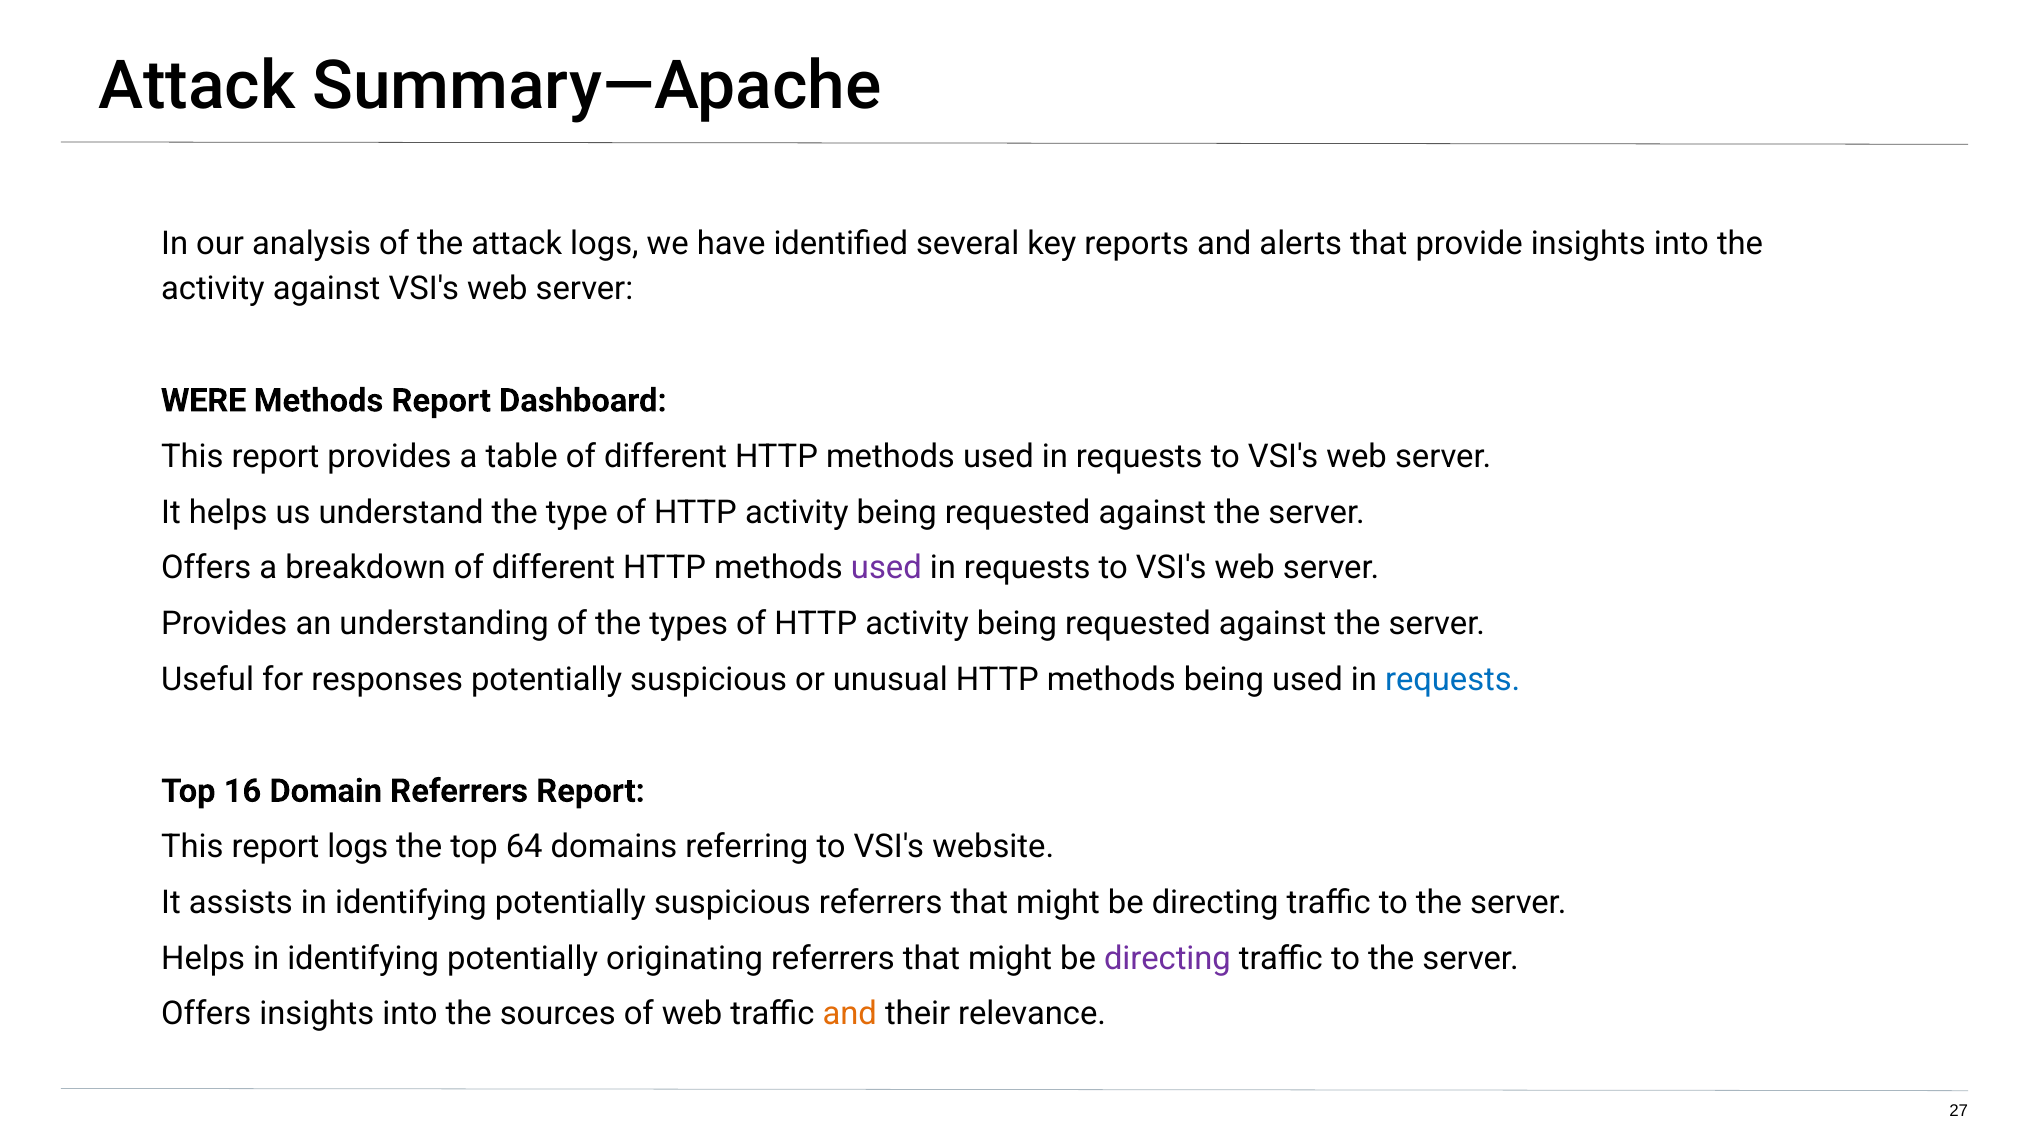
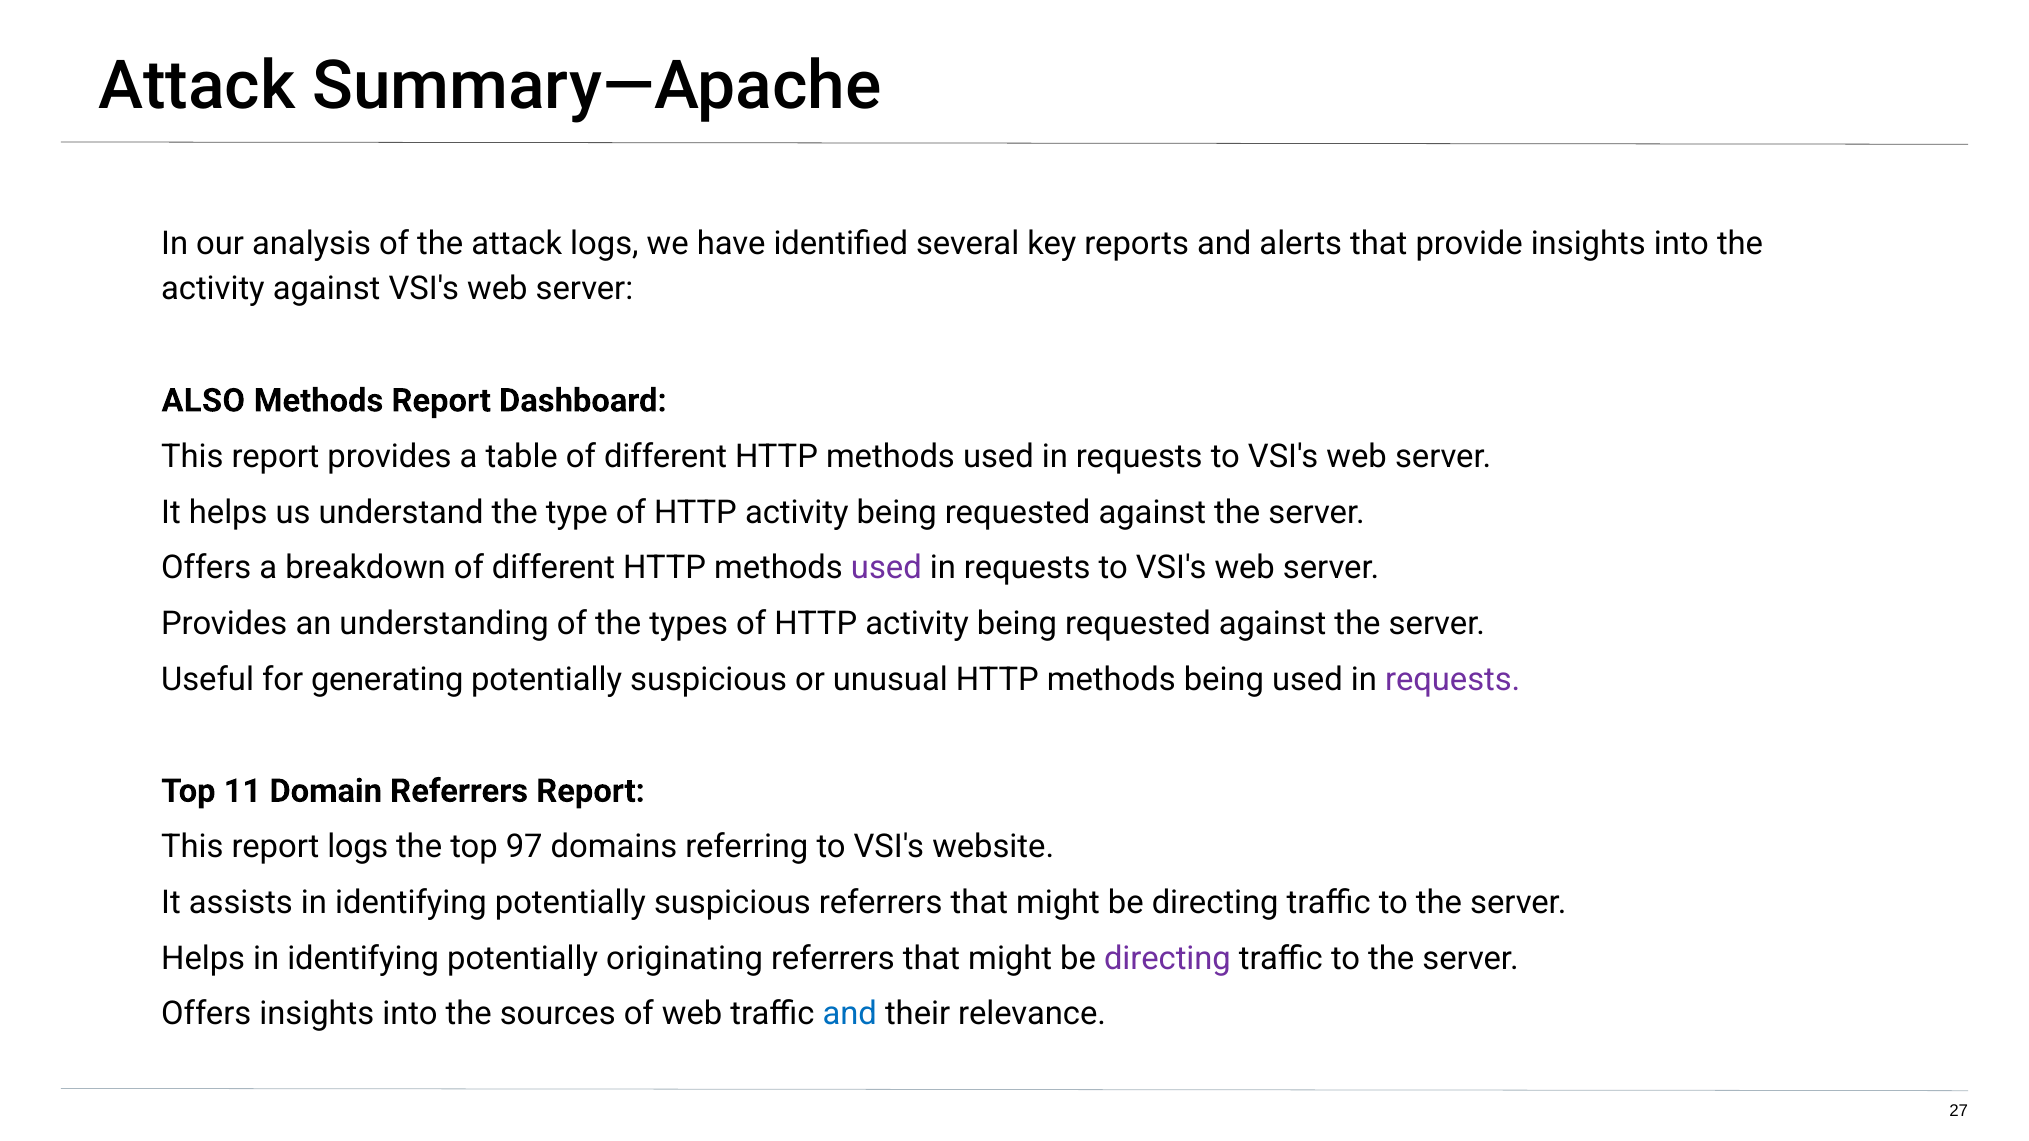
WERE: WERE -> ALSO (203, 401)
responses: responses -> generating (387, 680)
requests colour: blue -> purple (1453, 680)
16: 16 -> 11 (242, 791)
64: 64 -> 97 (524, 847)
and colour: orange -> blue (850, 1015)
